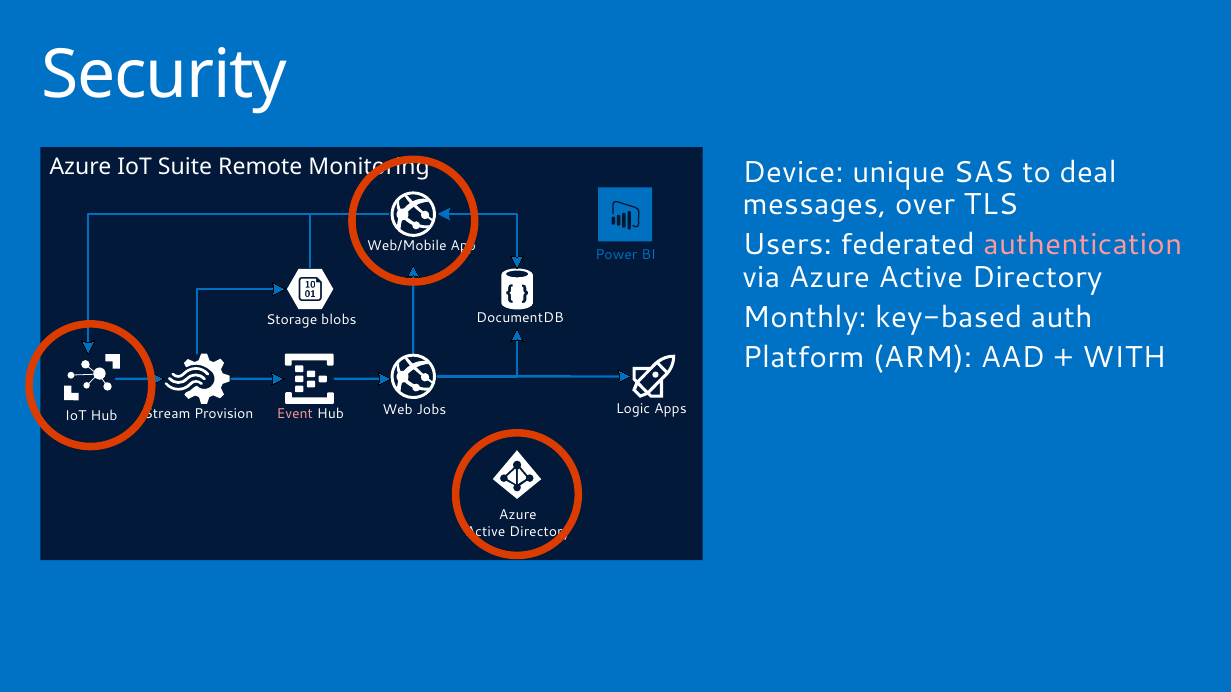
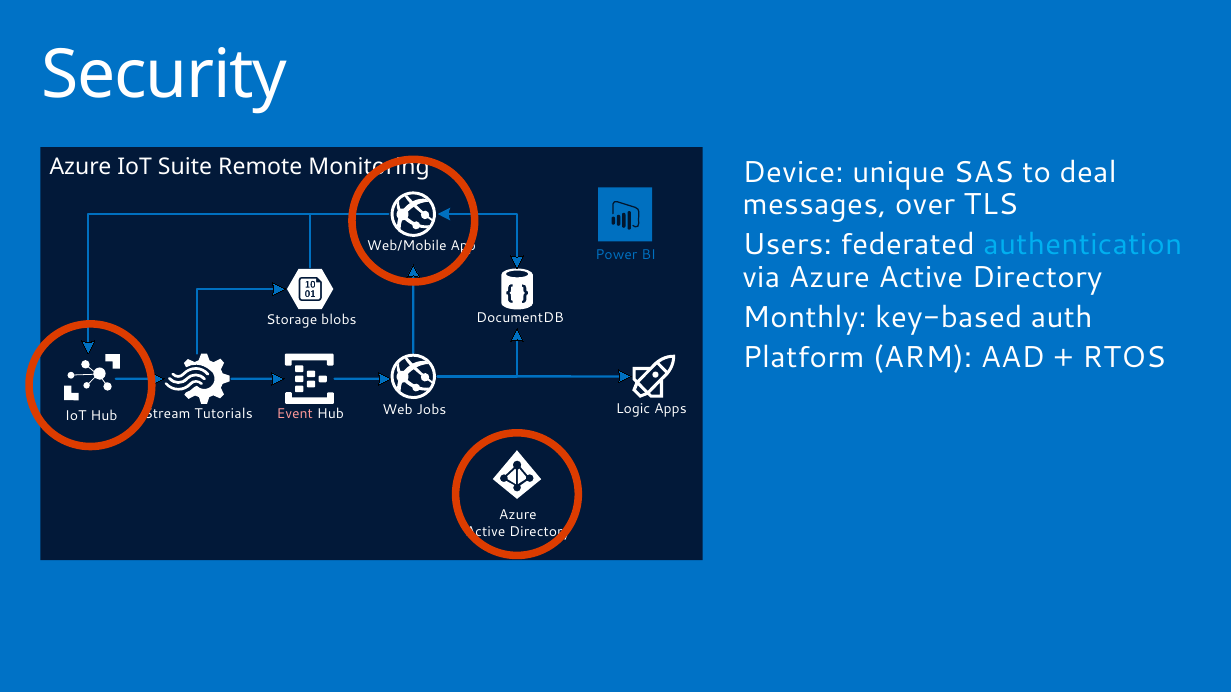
authentication colour: pink -> light blue (1083, 245)
WITH: WITH -> RTOS (1124, 358)
Provision: Provision -> Tutorials (224, 414)
